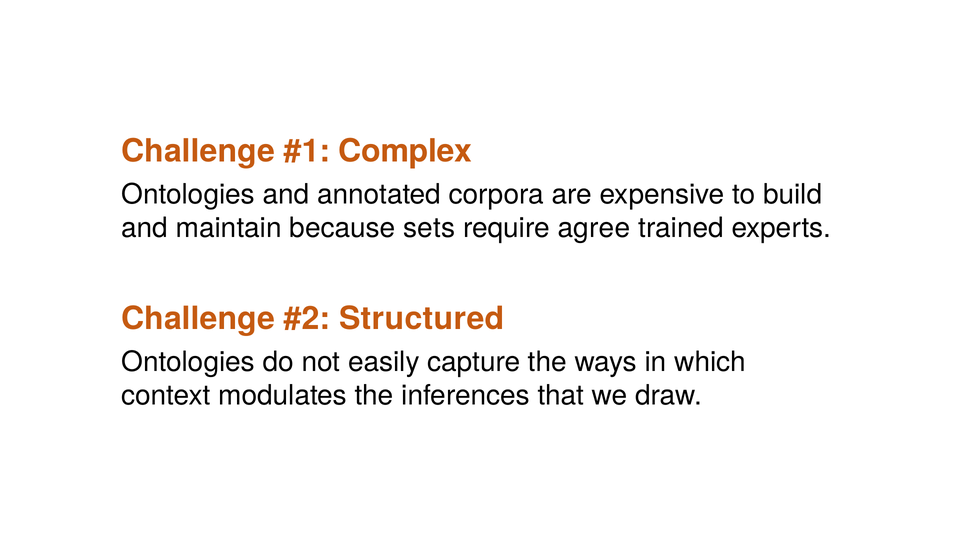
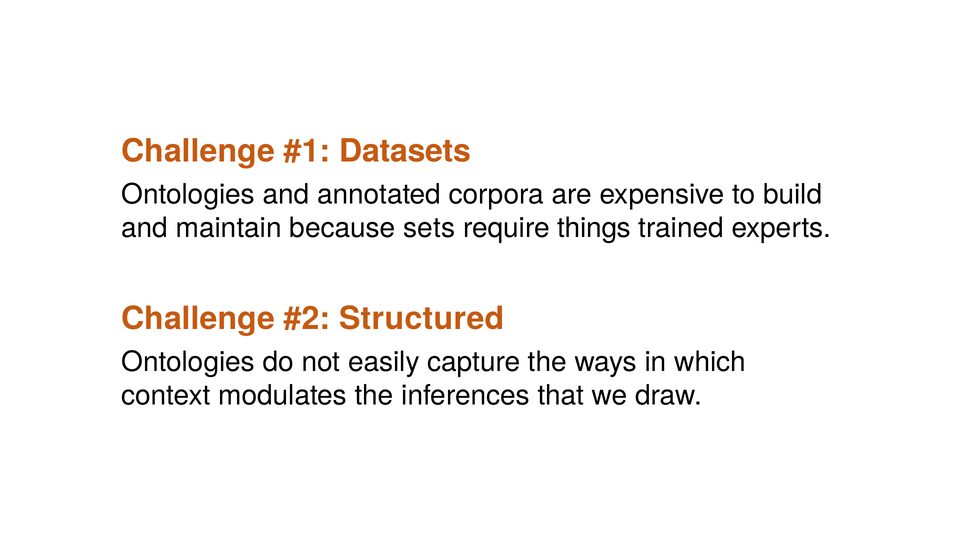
Complex: Complex -> Datasets (405, 151)
agree: agree -> things (594, 228)
